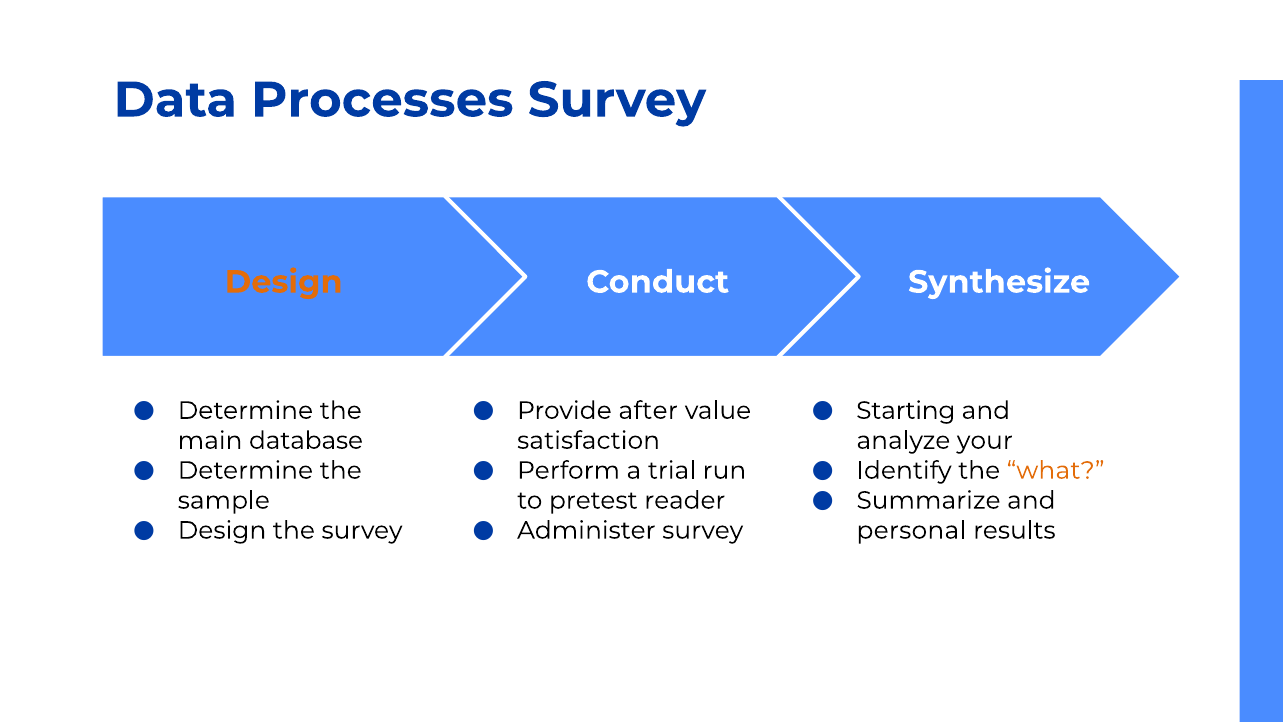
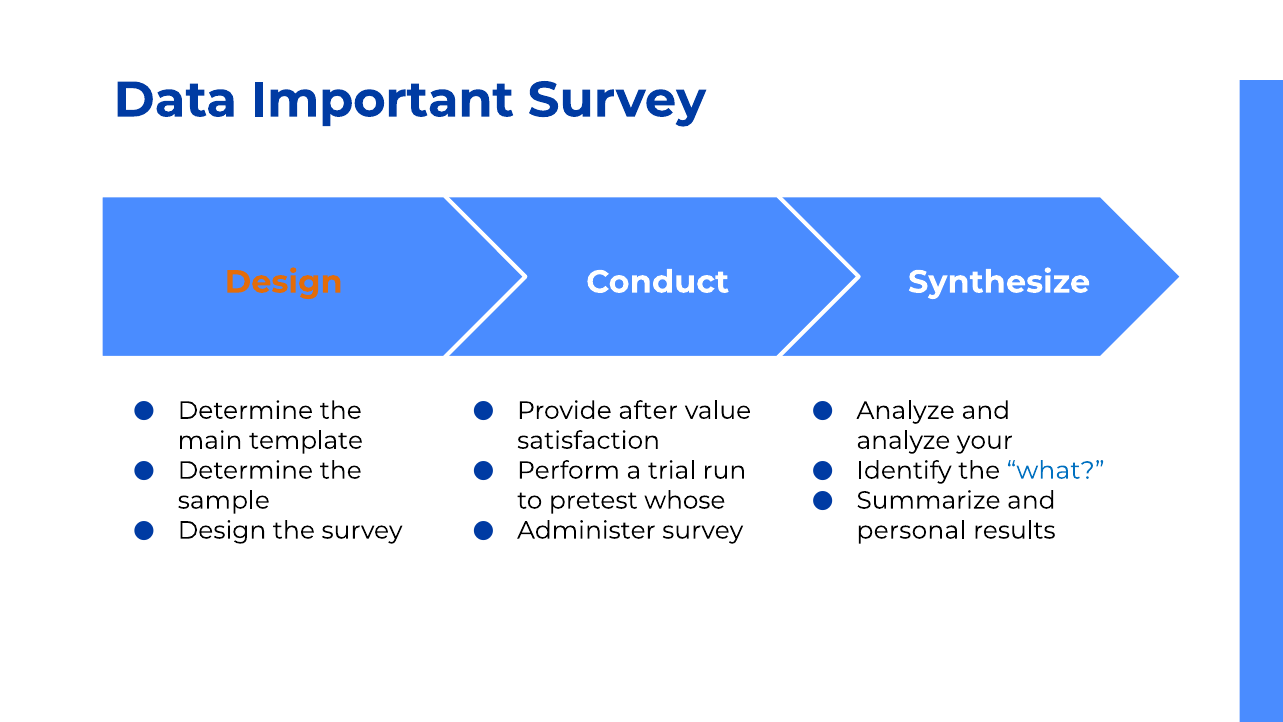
Processes: Processes -> Important (383, 100)
Starting: Starting -> Analyze (906, 410)
database: database -> template (306, 440)
what colour: orange -> blue (1056, 470)
reader: reader -> whose (685, 500)
